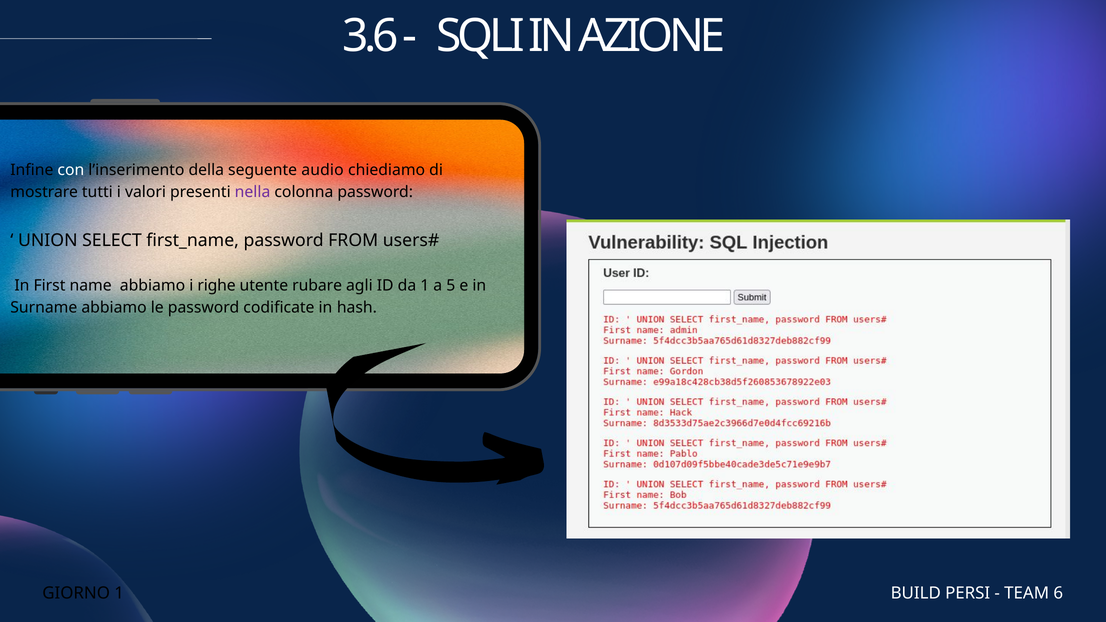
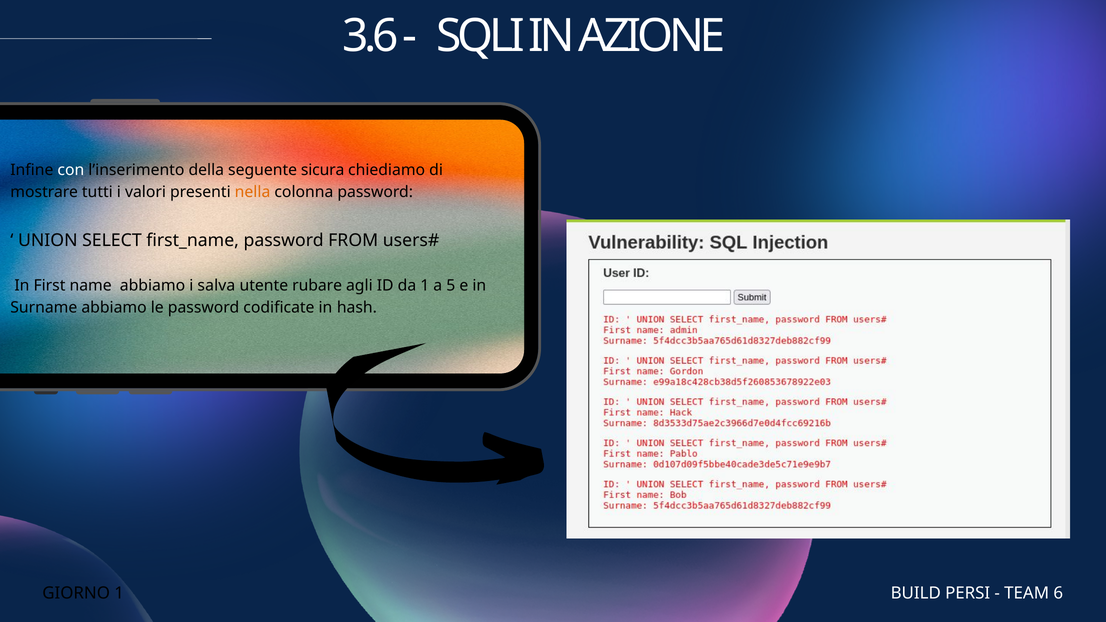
audio: audio -> sicura (323, 170)
nella colour: purple -> orange (253, 192)
righe: righe -> salva (216, 286)
